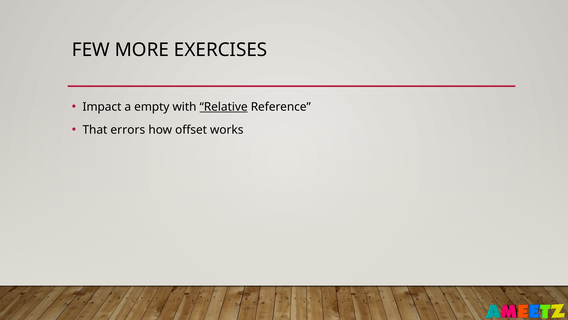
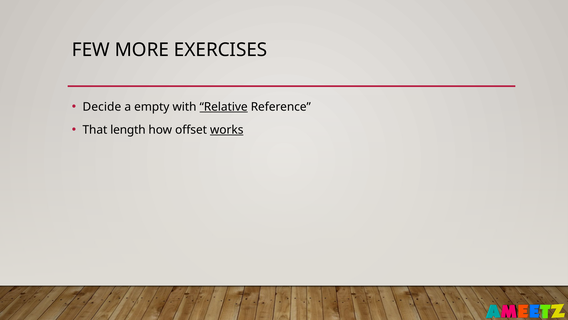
Impact: Impact -> Decide (102, 107)
errors: errors -> length (128, 130)
works underline: none -> present (227, 130)
